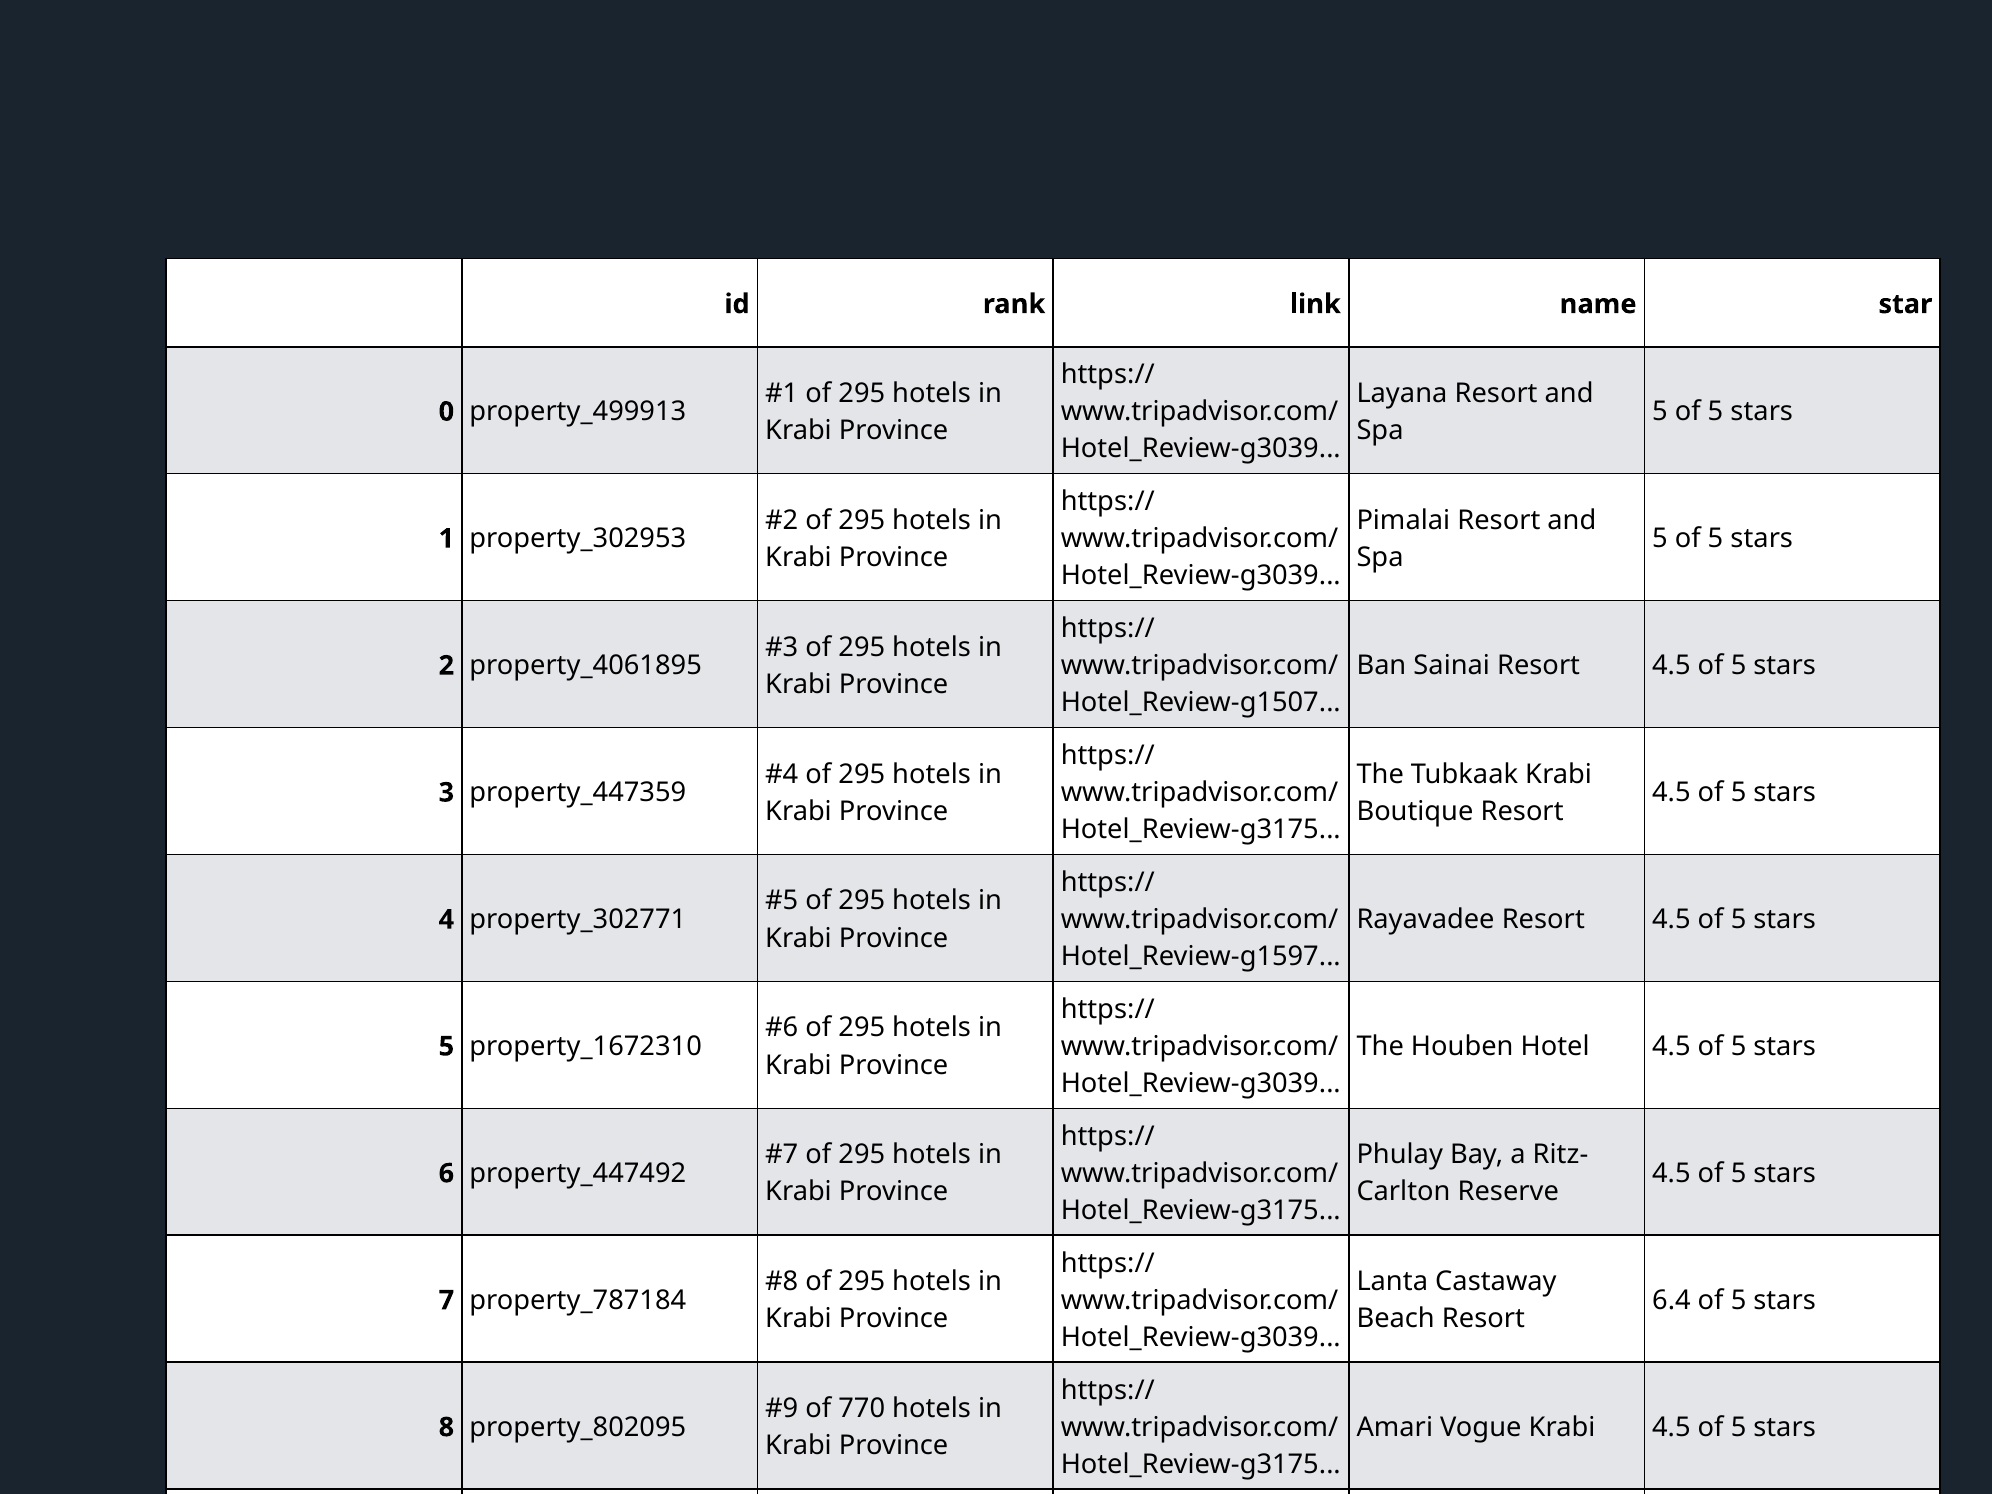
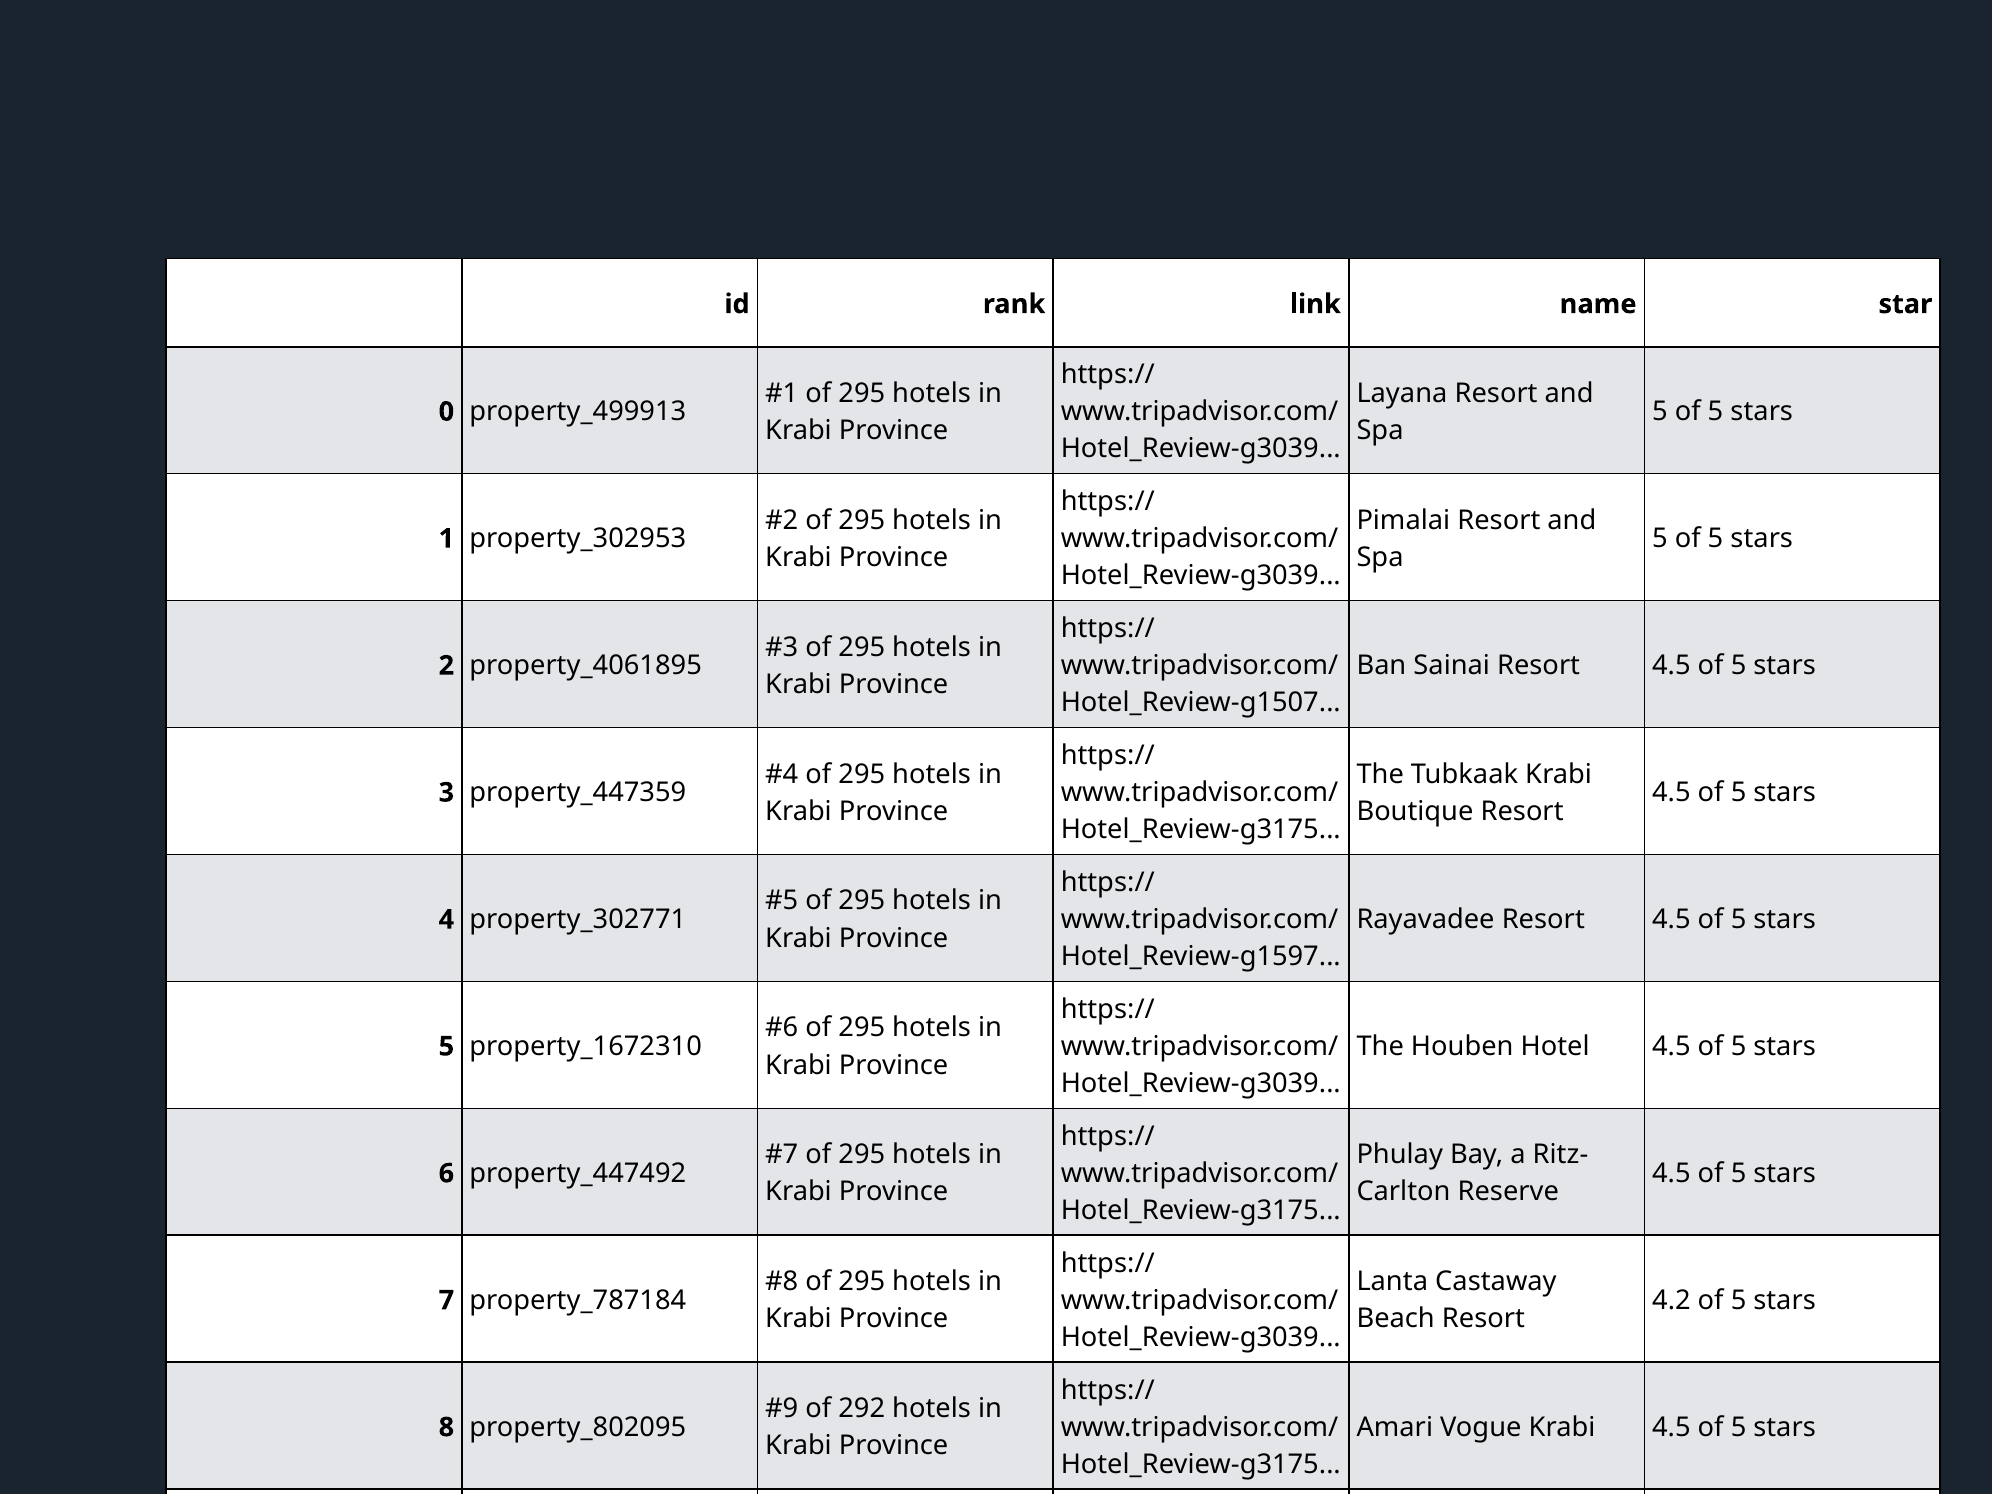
6.4: 6.4 -> 4.2 (1671, 1300)
770: 770 -> 292 (862, 1409)
